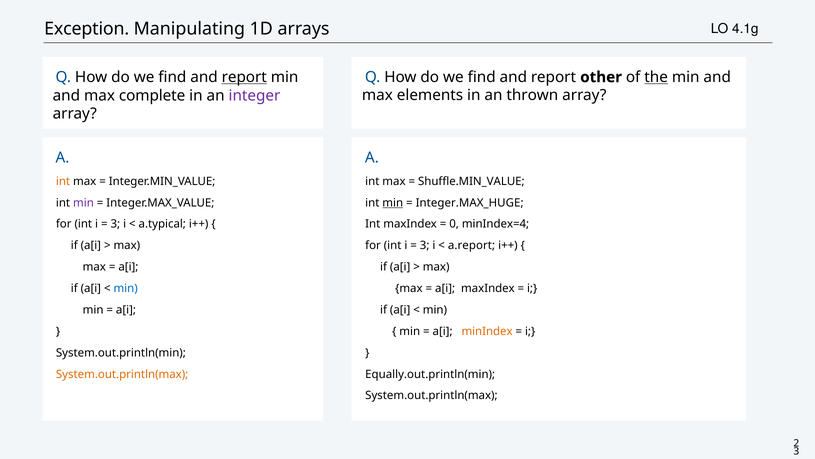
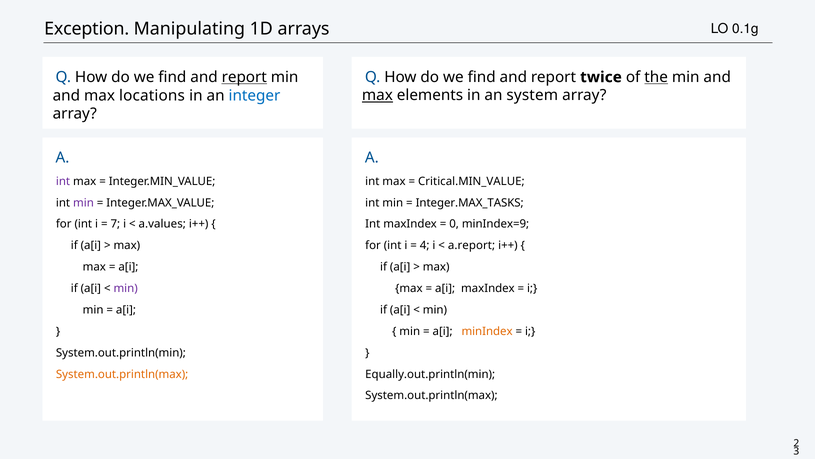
4.1g: 4.1g -> 0.1g (745, 29)
other: other -> twice (601, 77)
complete: complete -> locations (152, 95)
integer colour: purple -> blue (254, 95)
max underline: none -> present (377, 95)
thrown: thrown -> system (532, 95)
int colour: orange -> purple (63, 181)
Shuffle.MIN_VALUE: Shuffle.MIN_VALUE -> Critical.MIN_VALUE (471, 181)
min underline: present -> none (393, 203)
Integer.MAX_HUGE: Integer.MAX_HUGE -> Integer.MAX_TASKS (470, 203)
3: 3 -> 7 (115, 224)
a.typical: a.typical -> a.values (162, 224)
minIndex=4: minIndex=4 -> minIndex=9 (496, 224)
3: 3 -> 4 (425, 245)
min colour: blue -> purple (126, 288)
